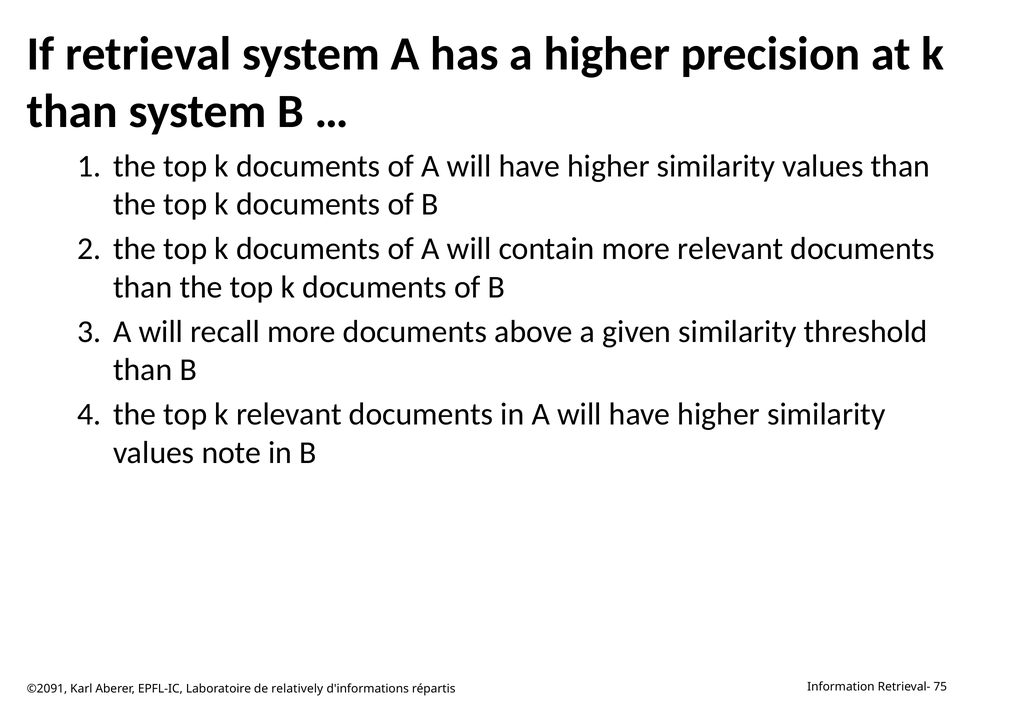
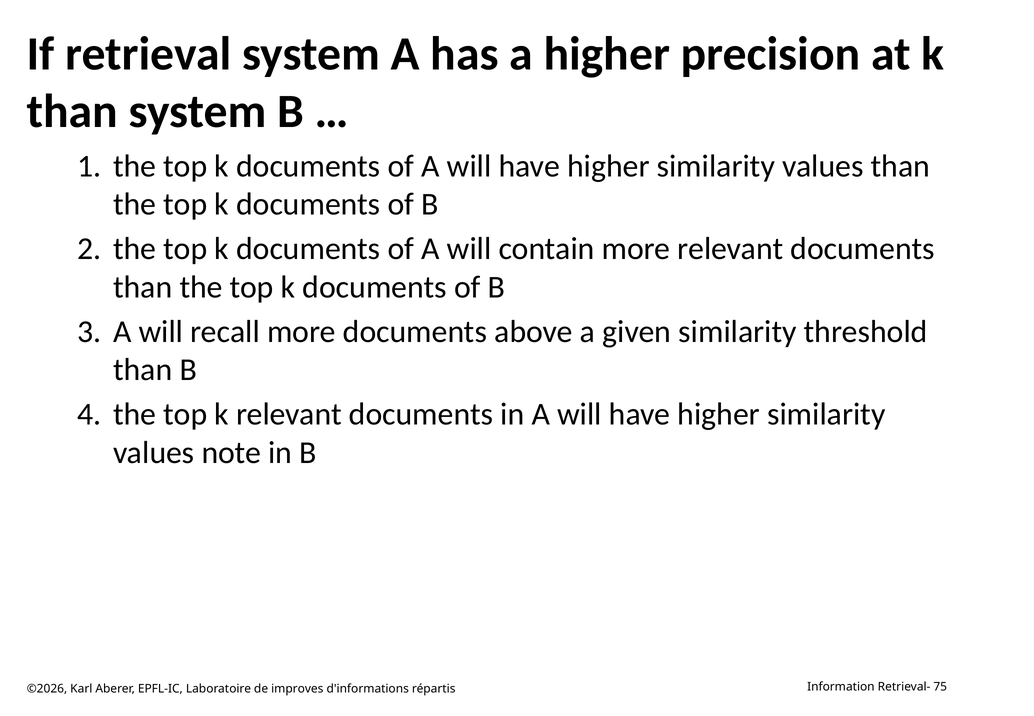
©2091: ©2091 -> ©2026 (47, 689)
relatively: relatively -> improves (297, 689)
